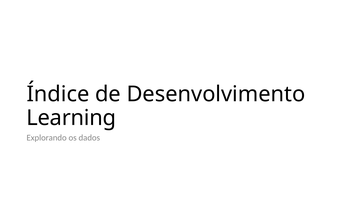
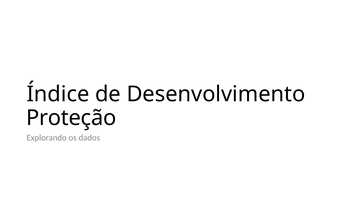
Learning: Learning -> Proteção (71, 118)
